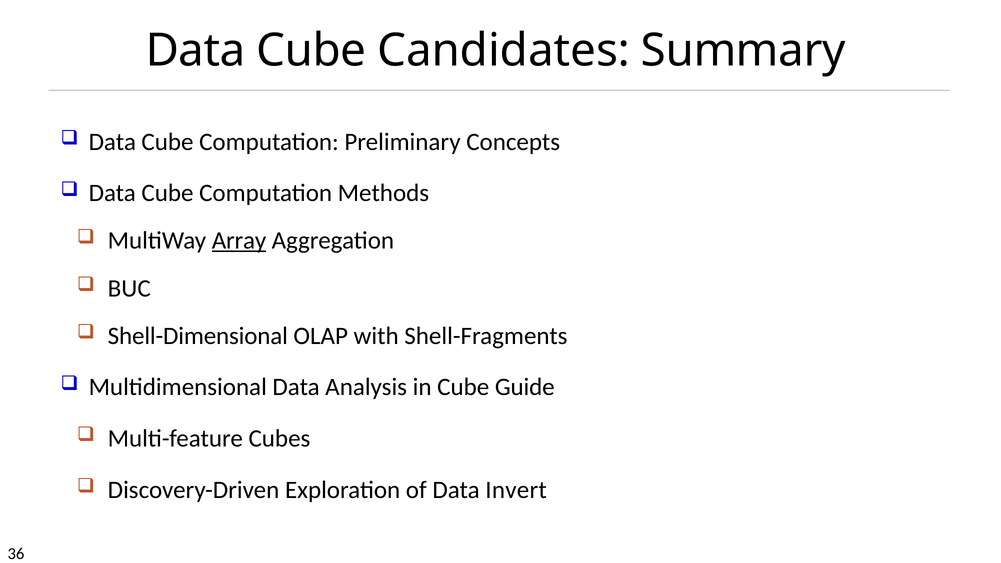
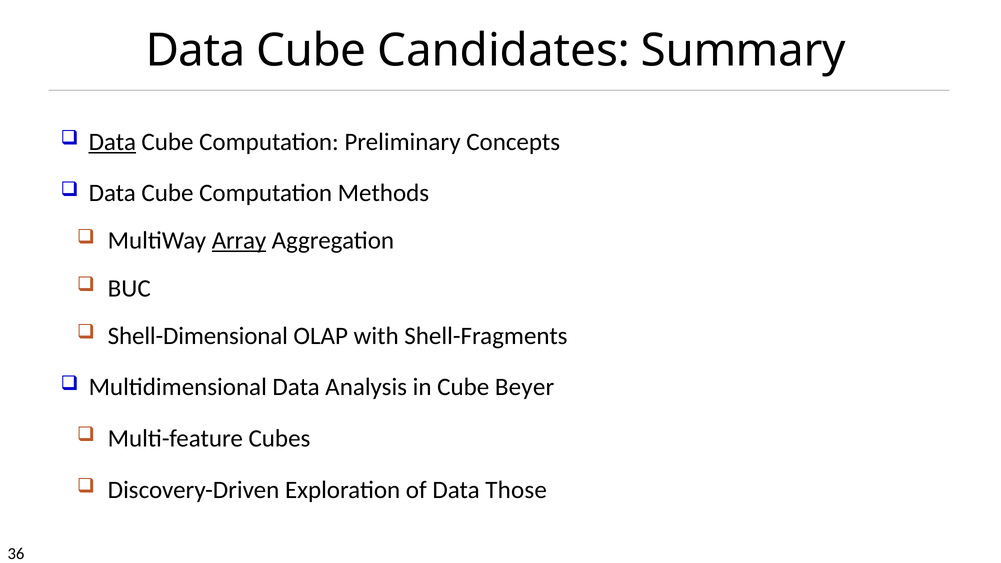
Data underline: none -> present (112, 142)
Guide: Guide -> Beyer (525, 387)
Invert: Invert -> Those (516, 490)
